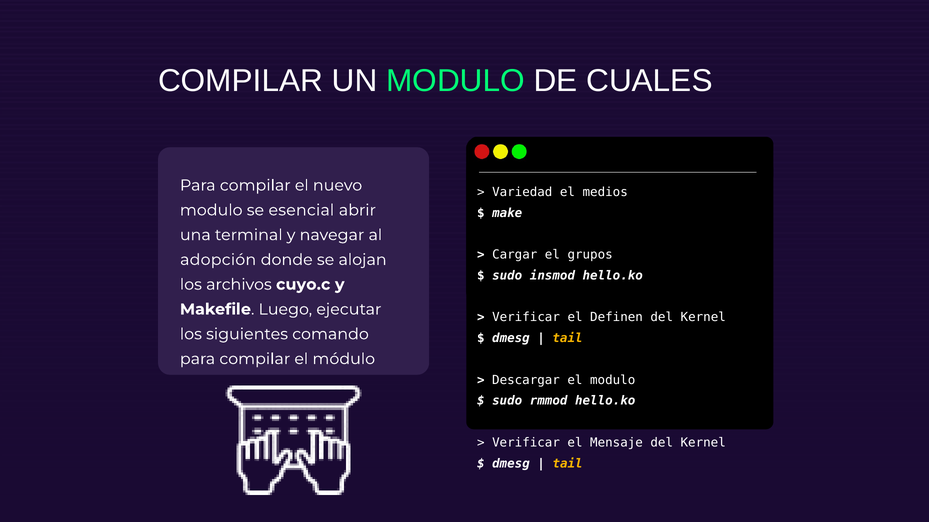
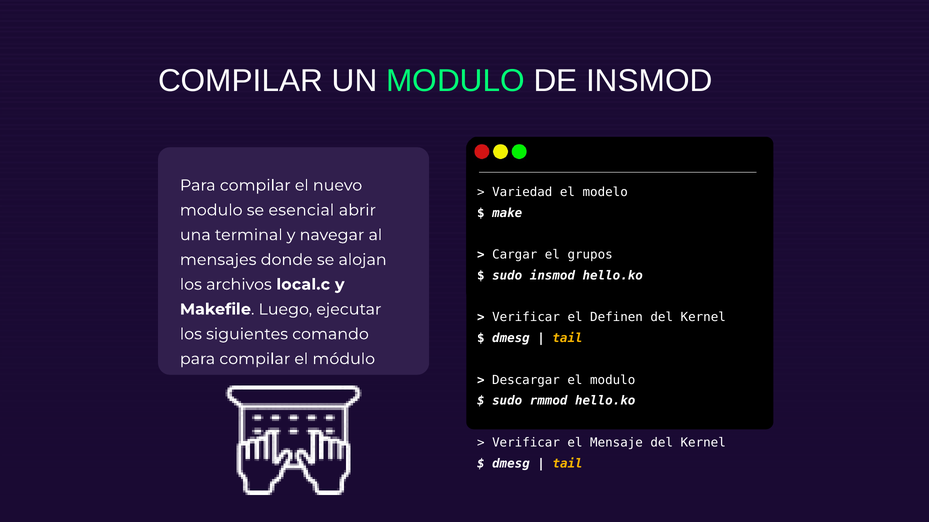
DE CUALES: CUALES -> INSMOD (649, 81)
medios: medios -> modelo (605, 192)
adopción: adopción -> mensajes (218, 260)
cuyo.c: cuyo.c -> local.c (303, 285)
